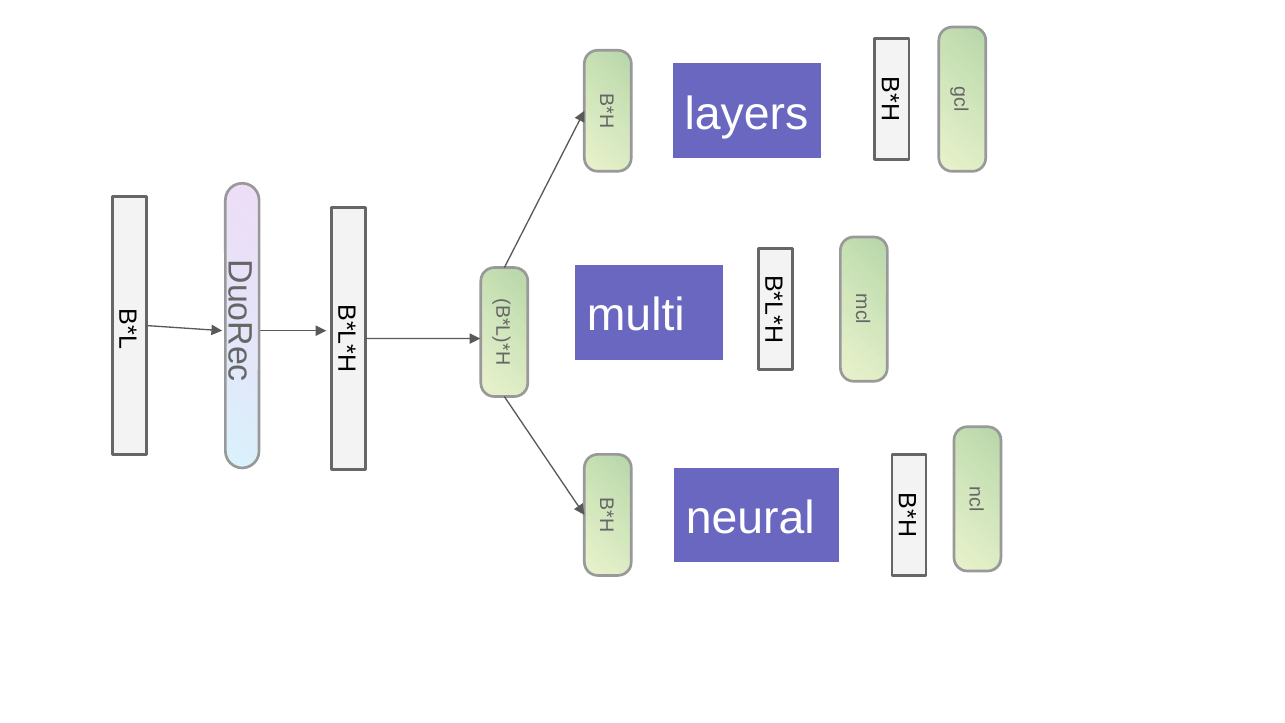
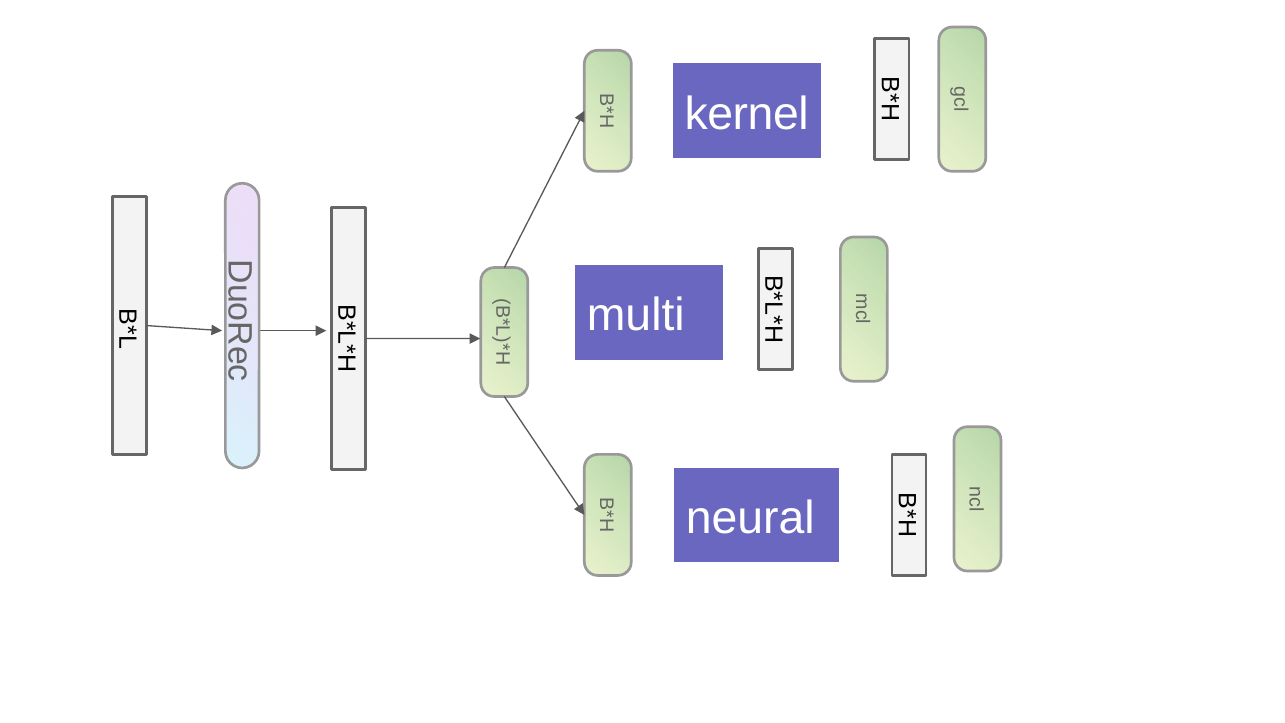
layers: layers -> kernel (747, 114)
